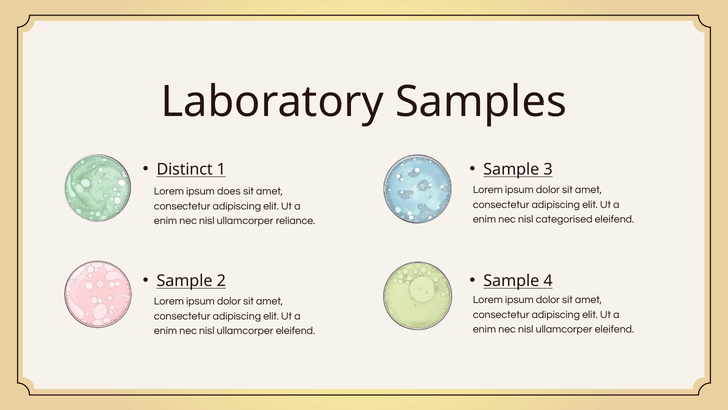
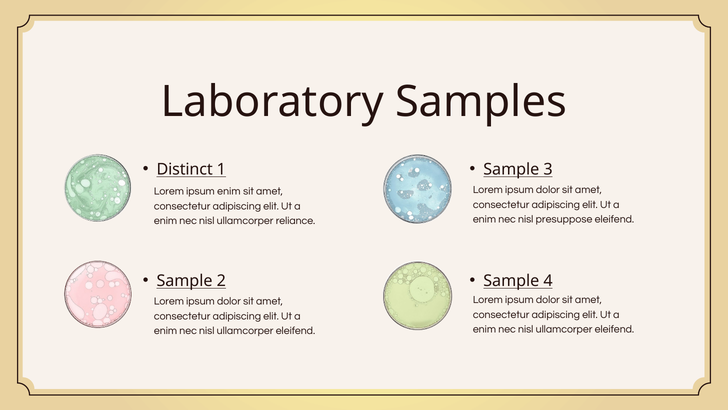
ipsum does: does -> enim (229, 191)
categorised: categorised -> presuppose (564, 219)
